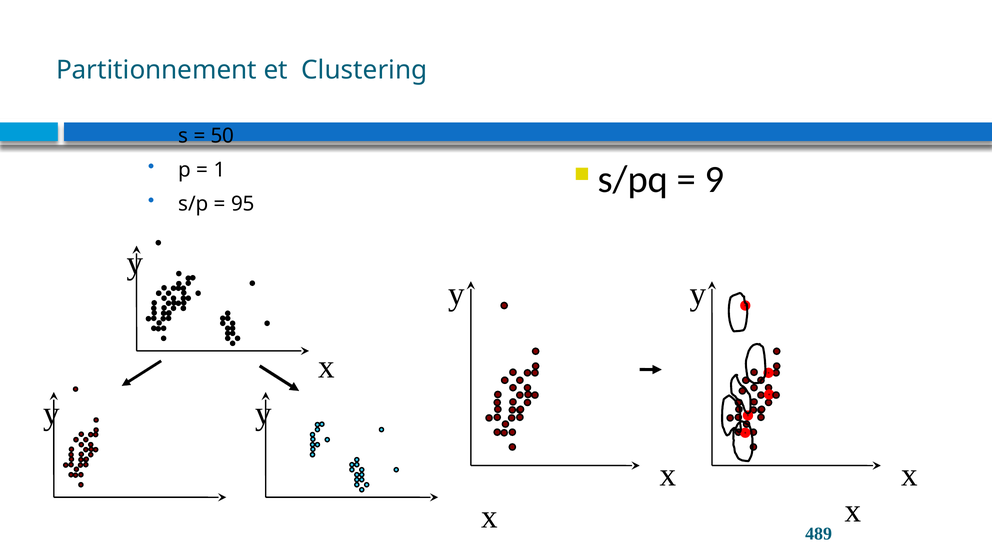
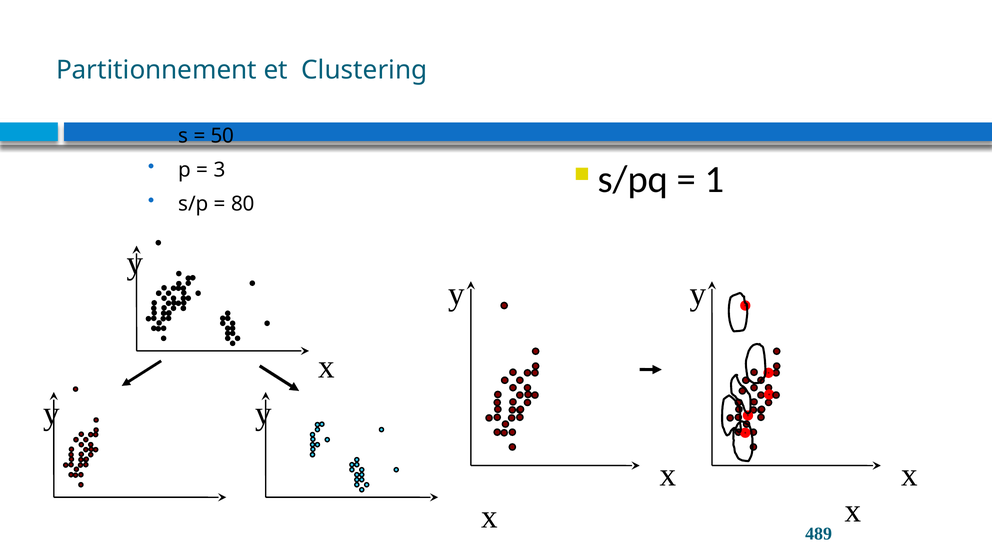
1: 1 -> 3 (220, 170)
9: 9 -> 1 (715, 179)
95: 95 -> 80 (243, 204)
